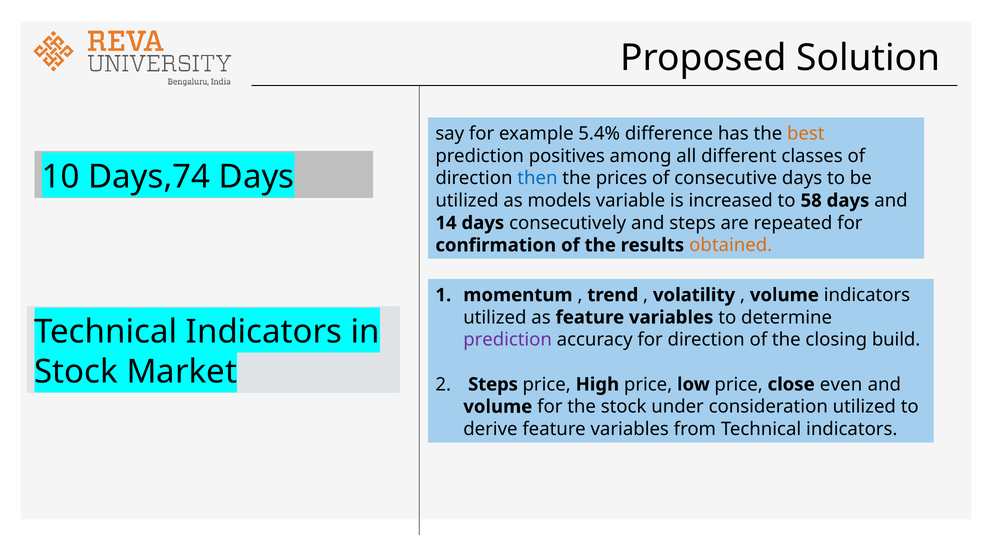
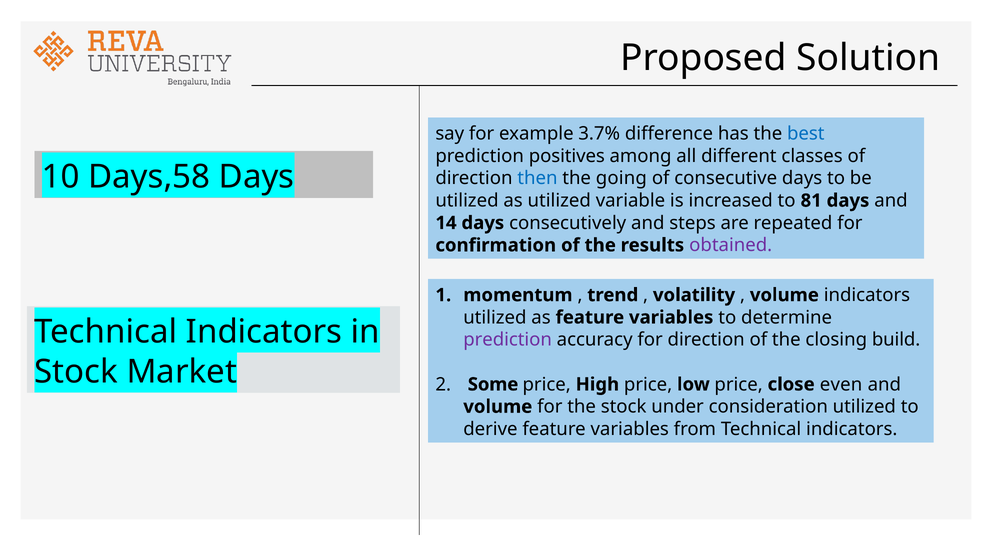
5.4%: 5.4% -> 3.7% (599, 134)
best colour: orange -> blue (806, 134)
Days,74: Days,74 -> Days,58 (149, 177)
prices: prices -> going (621, 178)
as models: models -> utilized (559, 201)
58: 58 -> 81 (811, 201)
obtained colour: orange -> purple (731, 245)
Steps: Steps -> Some (493, 384)
